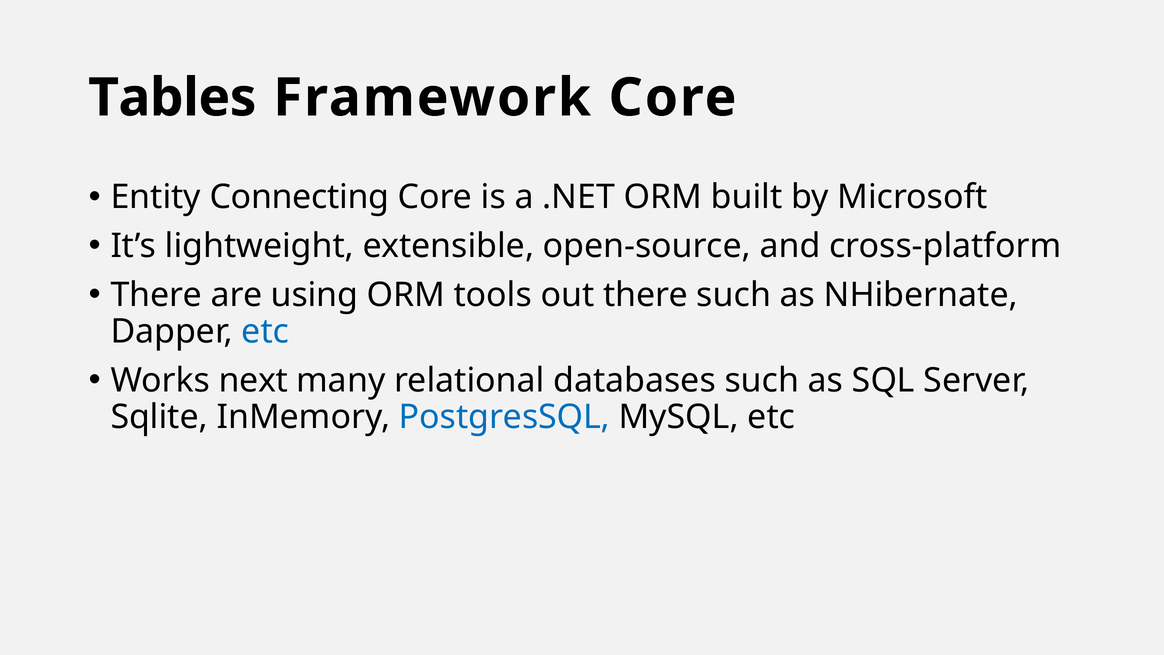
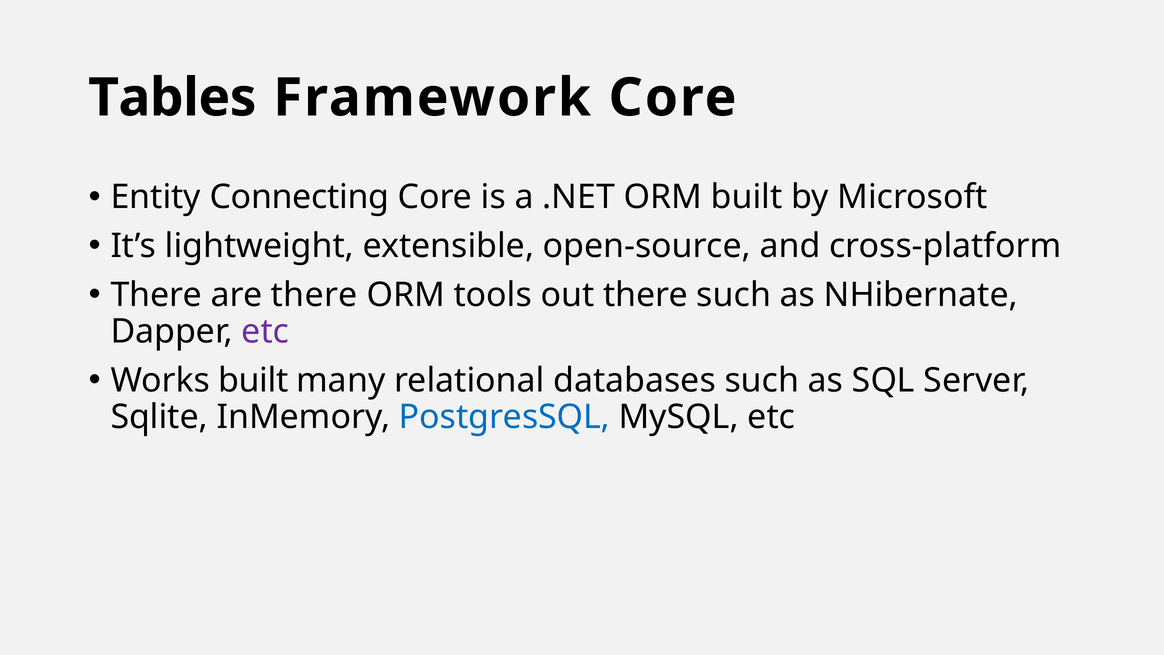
are using: using -> there (314, 295)
etc colour: blue -> purple (265, 331)
Works next: next -> built (253, 380)
